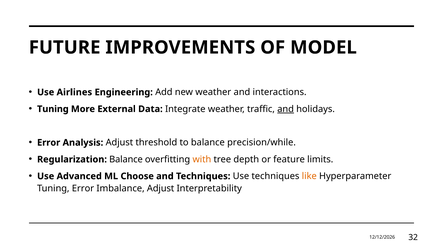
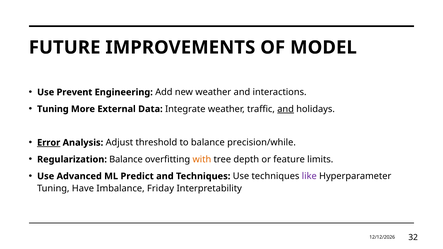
Airlines: Airlines -> Prevent (74, 92)
Error underline: none -> present (49, 143)
Choose: Choose -> Predict (137, 176)
like colour: orange -> purple (309, 176)
Tuning Error: Error -> Have (83, 189)
Imbalance Adjust: Adjust -> Friday (161, 189)
